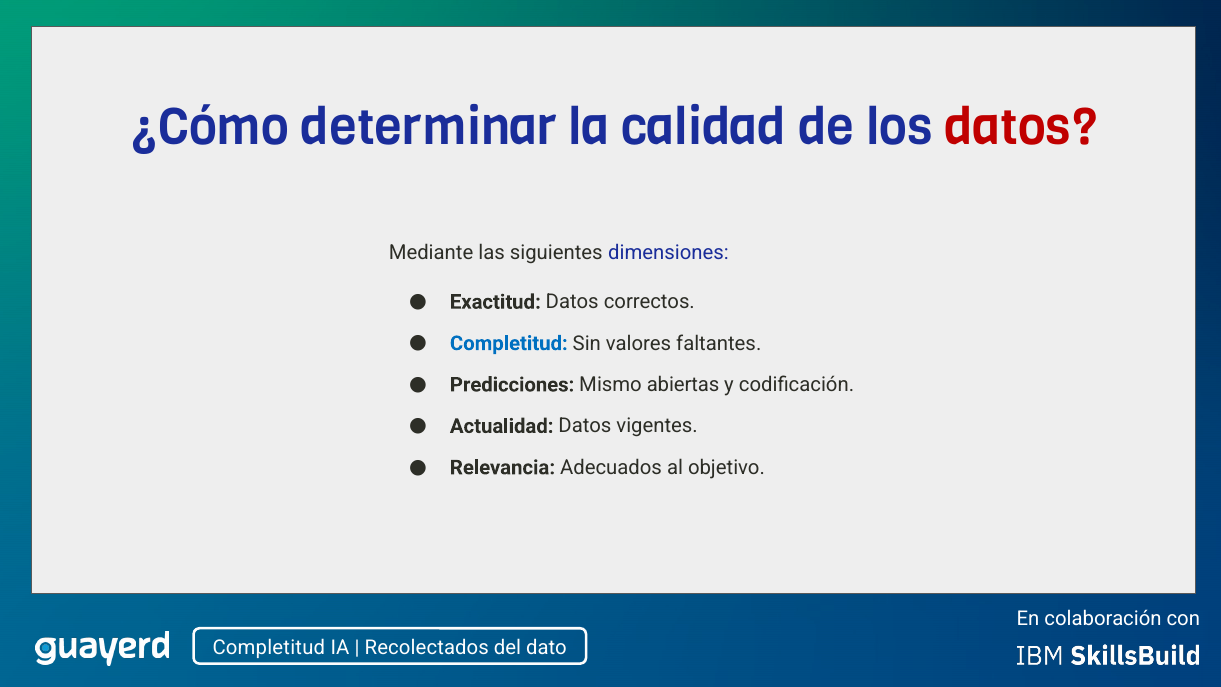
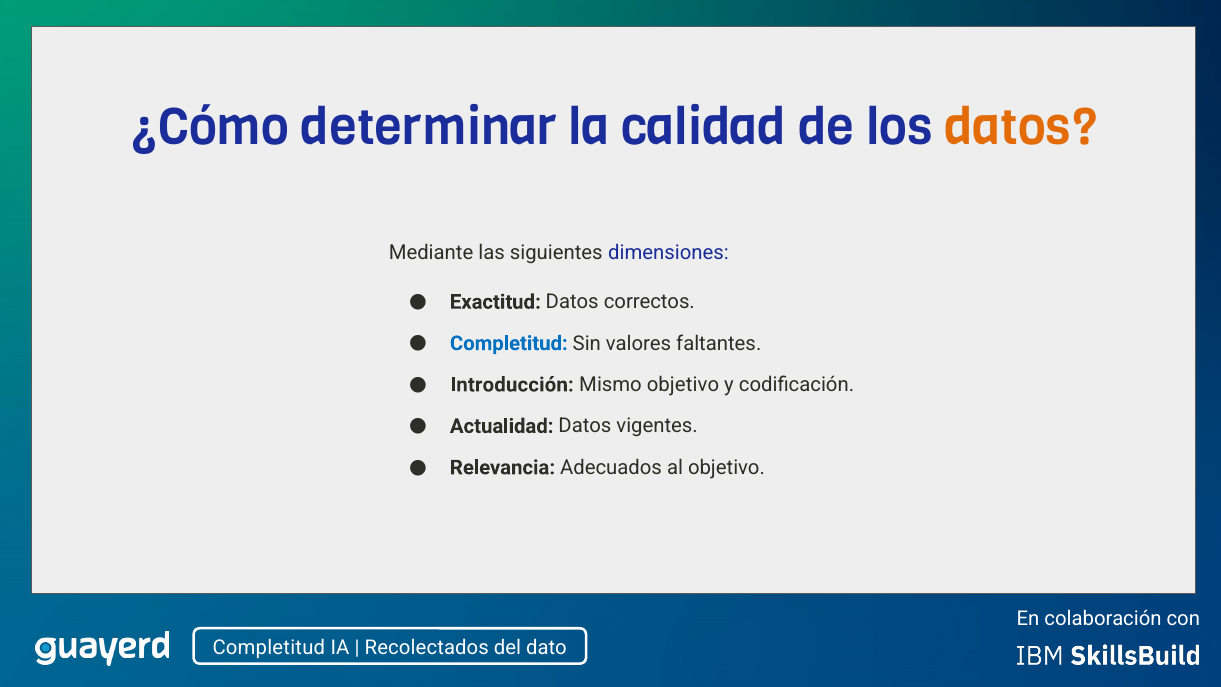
datos colour: red -> orange (1021, 127)
Predicciones: Predicciones -> Introducción (512, 385)
Mismo abiertas: abiertas -> objetivo (683, 385)
